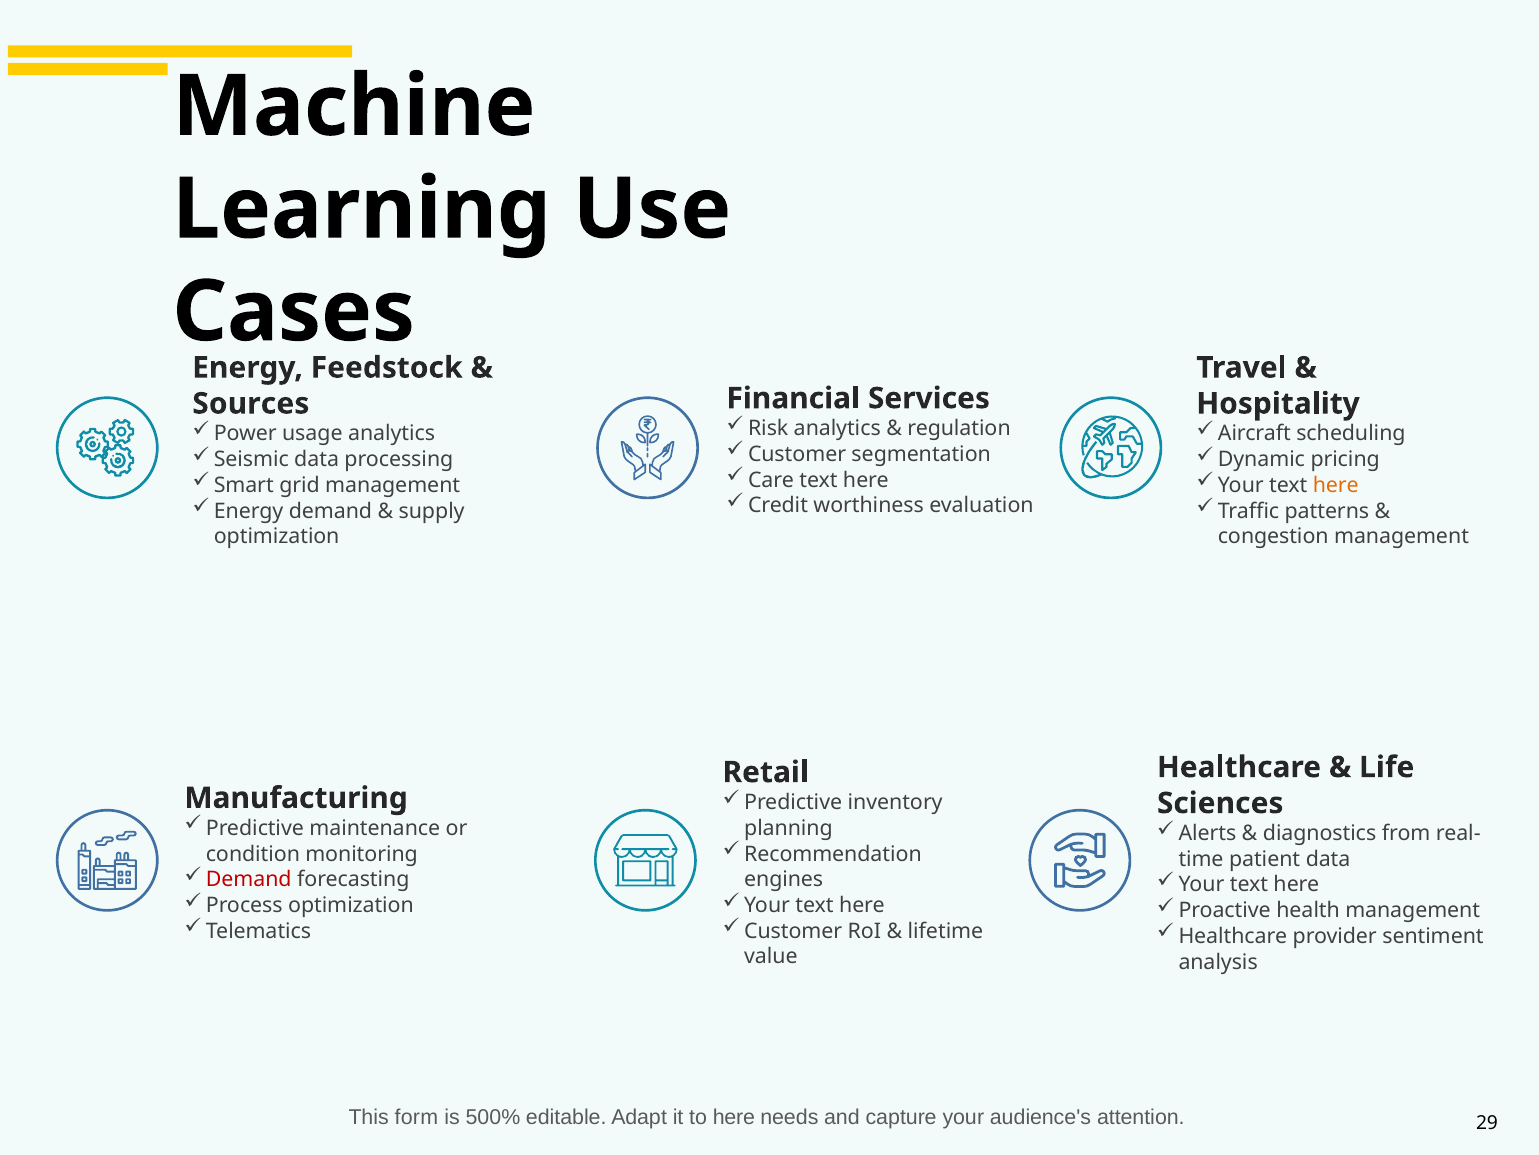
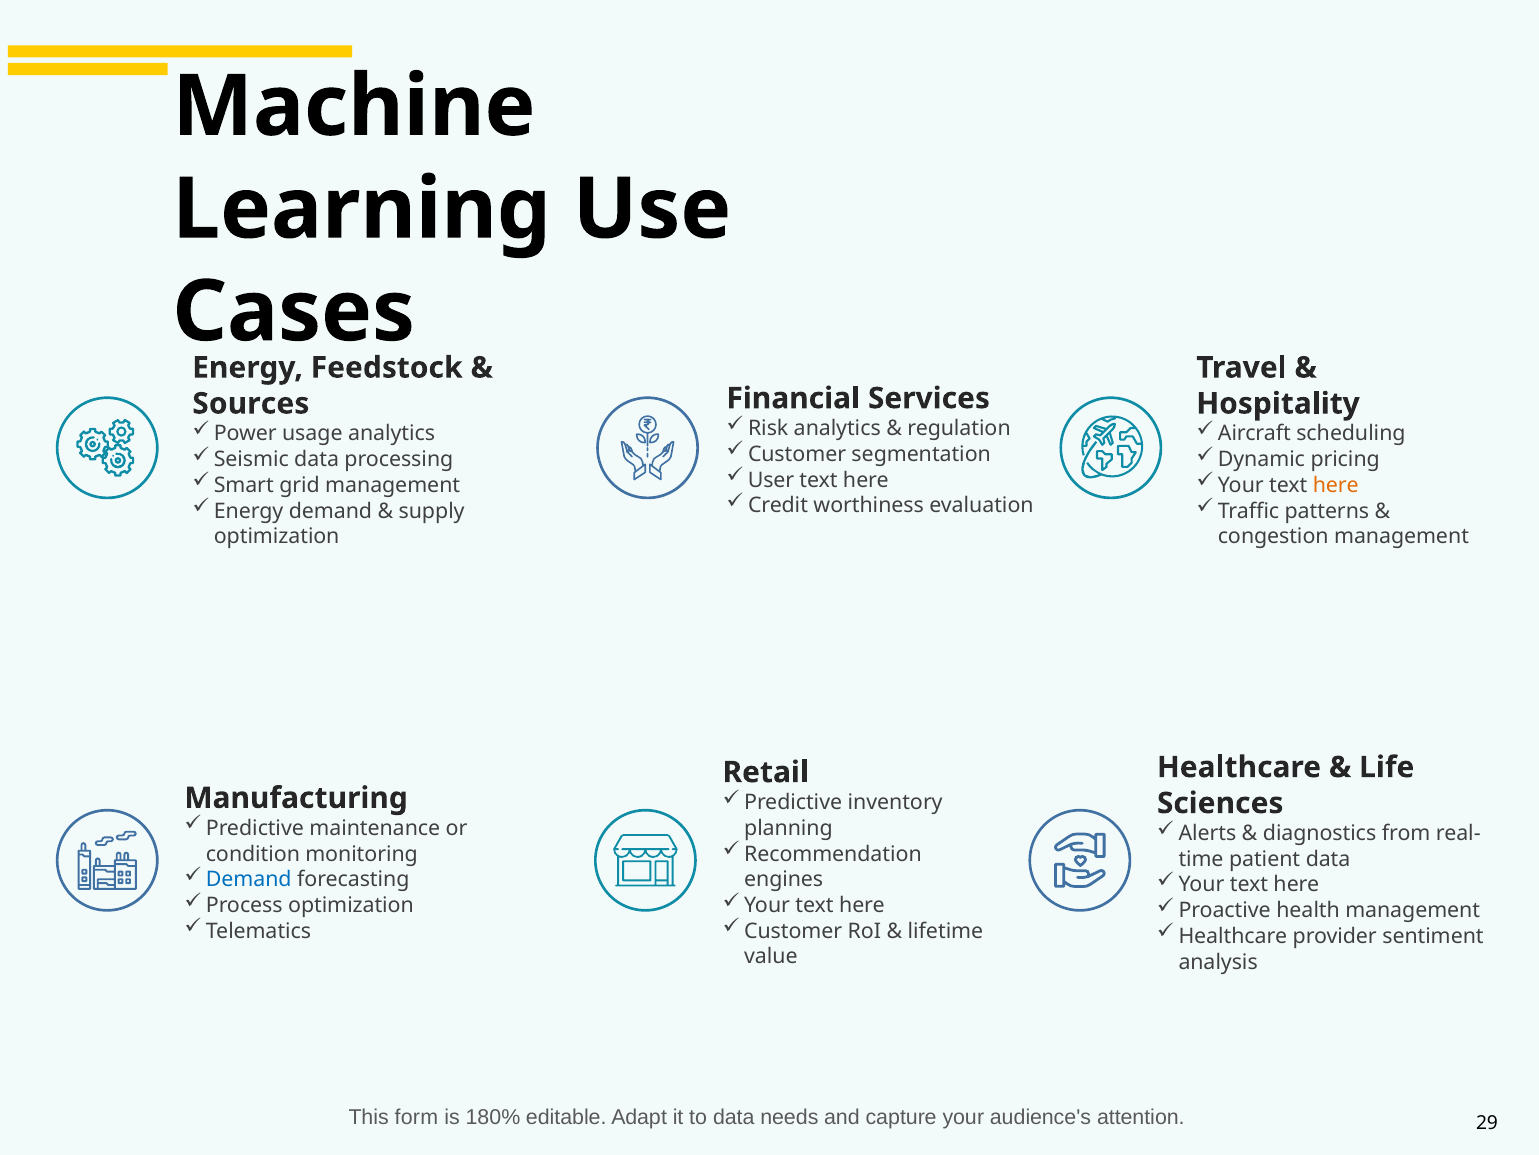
Care: Care -> User (771, 480)
Demand colour: red -> blue (249, 879)
500%: 500% -> 180% (493, 1117)
to here: here -> data (734, 1117)
